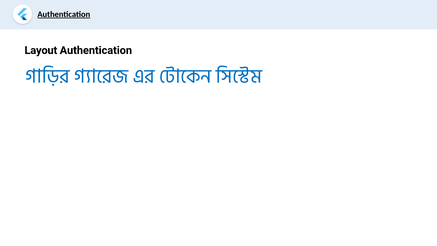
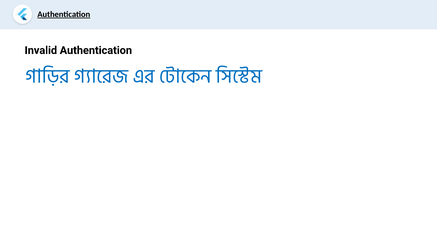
Layout: Layout -> Invalid (41, 50)
